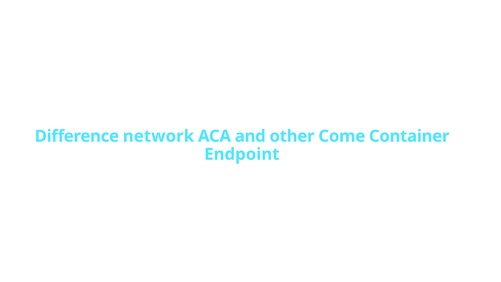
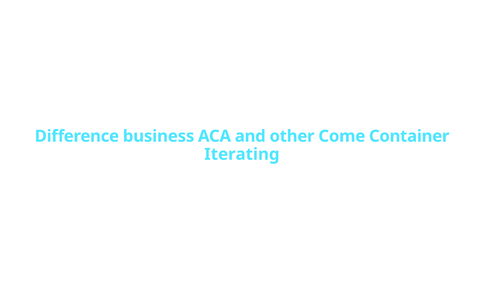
network: network -> business (159, 136)
Endpoint: Endpoint -> Iterating (242, 154)
